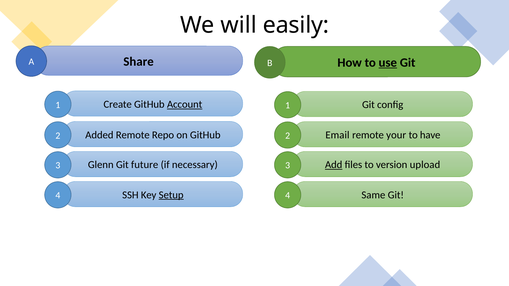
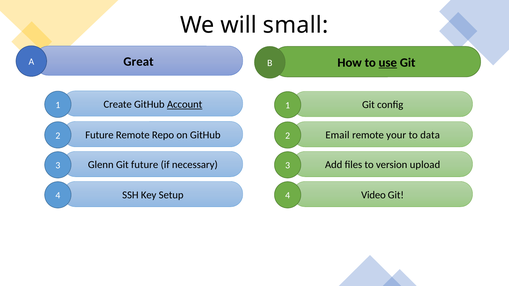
easily: easily -> small (296, 25)
Share: Share -> Great (139, 62)
Added: Added -> Future (99, 135)
have: have -> data (430, 135)
Add underline: present -> none (334, 165)
Setup underline: present -> none (171, 195)
Same: Same -> Video (373, 195)
